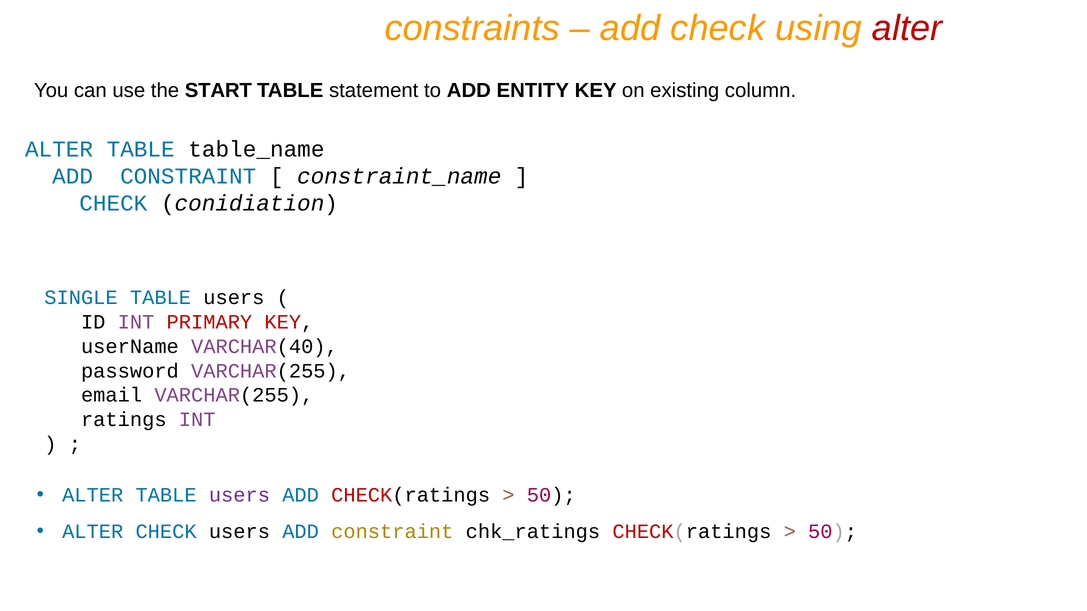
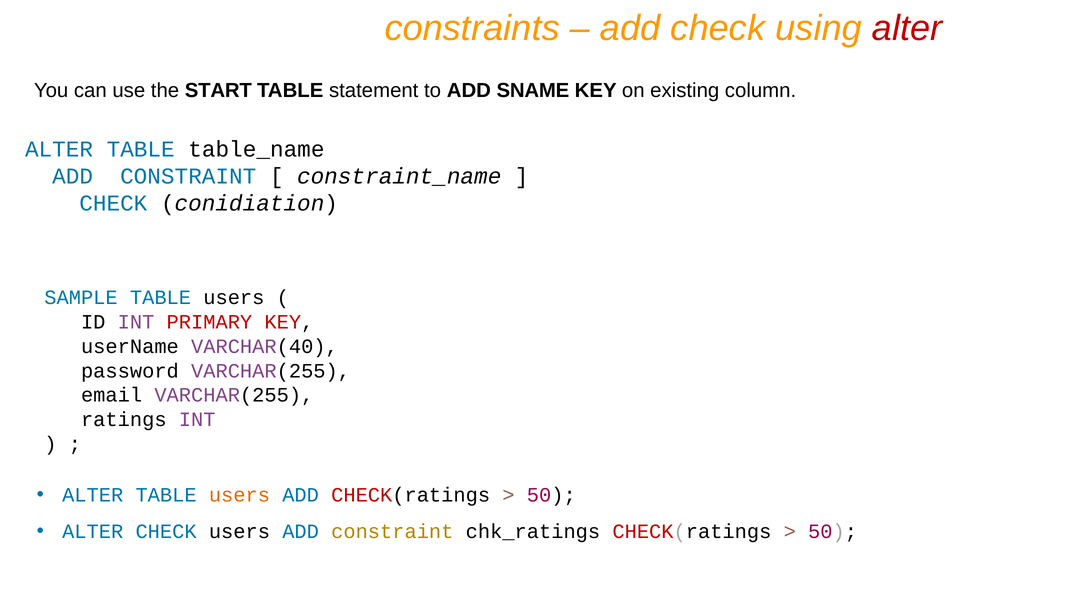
ENTITY: ENTITY -> SNAME (533, 91)
SINGLE: SINGLE -> SAMPLE (81, 298)
users colour: purple -> orange (239, 495)
